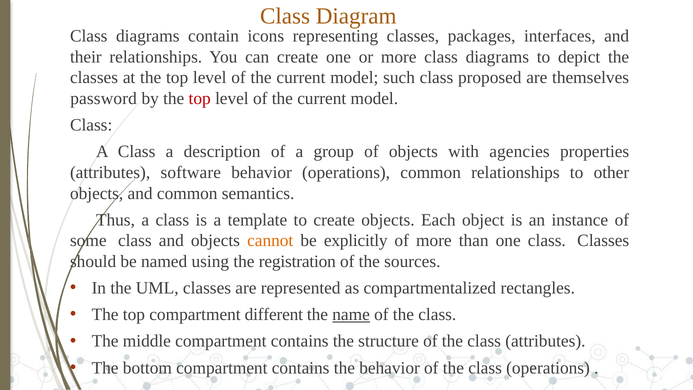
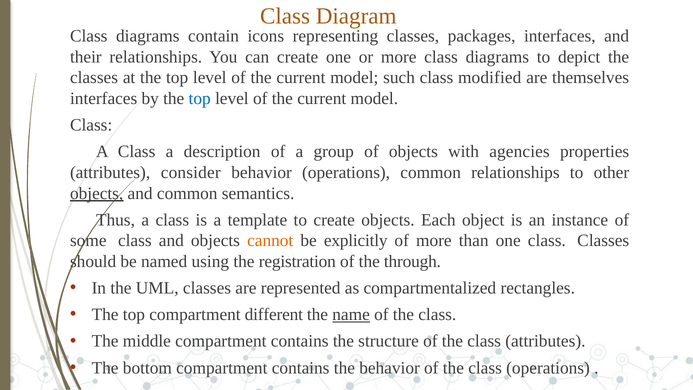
proposed: proposed -> modified (490, 78)
password: password -> interfaces (104, 98)
top colour: red -> blue (200, 98)
software: software -> consider (191, 172)
objects underline: none -> present (97, 193)
sources: sources -> through (412, 261)
